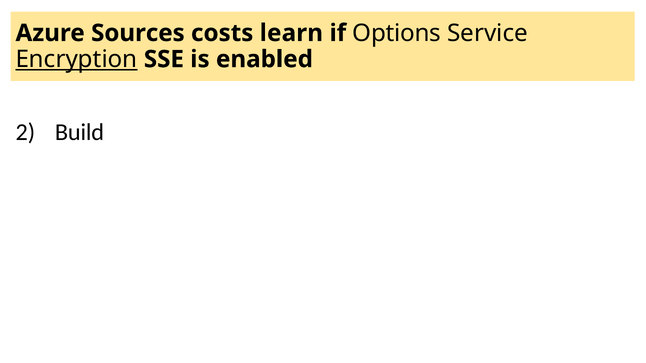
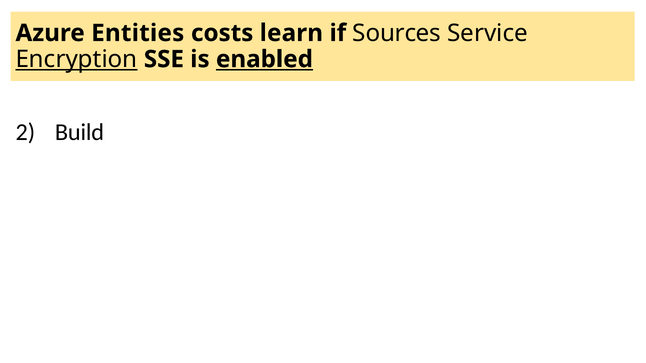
Sources: Sources -> Entities (138, 33)
Options: Options -> Sources (397, 33)
enabled underline: none -> present (264, 59)
